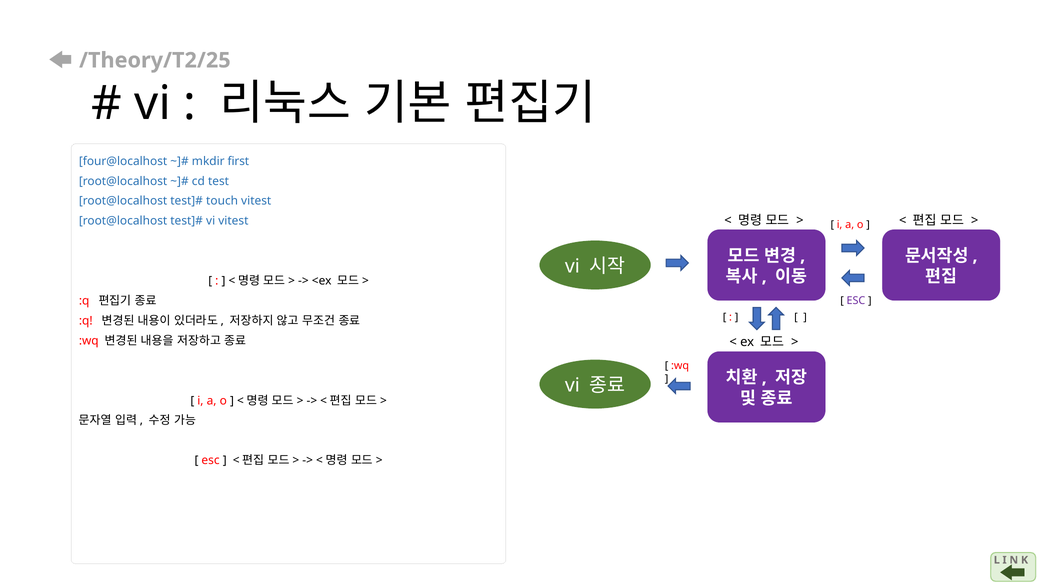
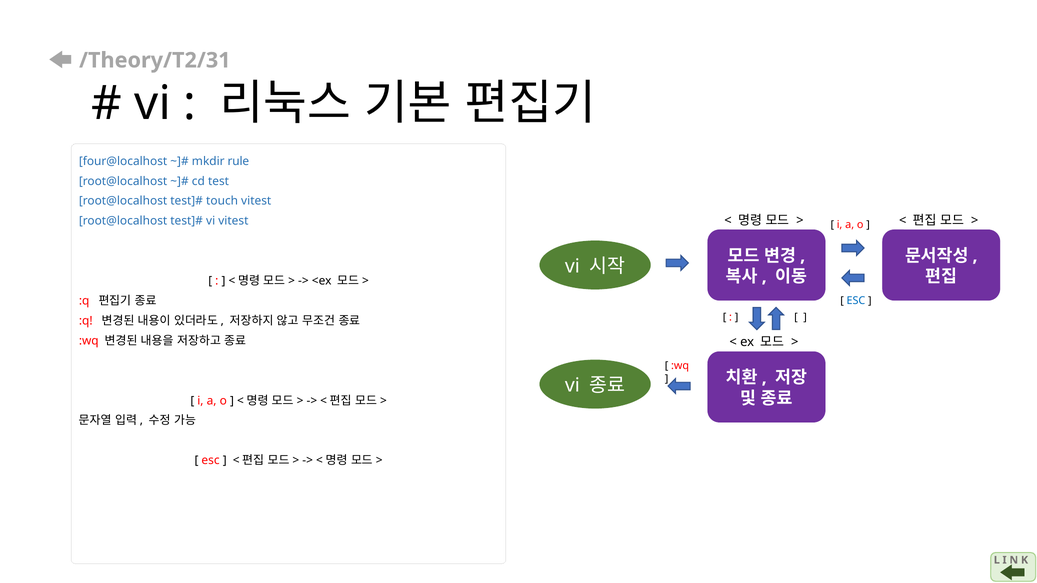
/Theory/T2/25: /Theory/T2/25 -> /Theory/T2/31 (155, 60)
first: first -> rule (238, 161)
ESC colour: purple -> blue (856, 301)
